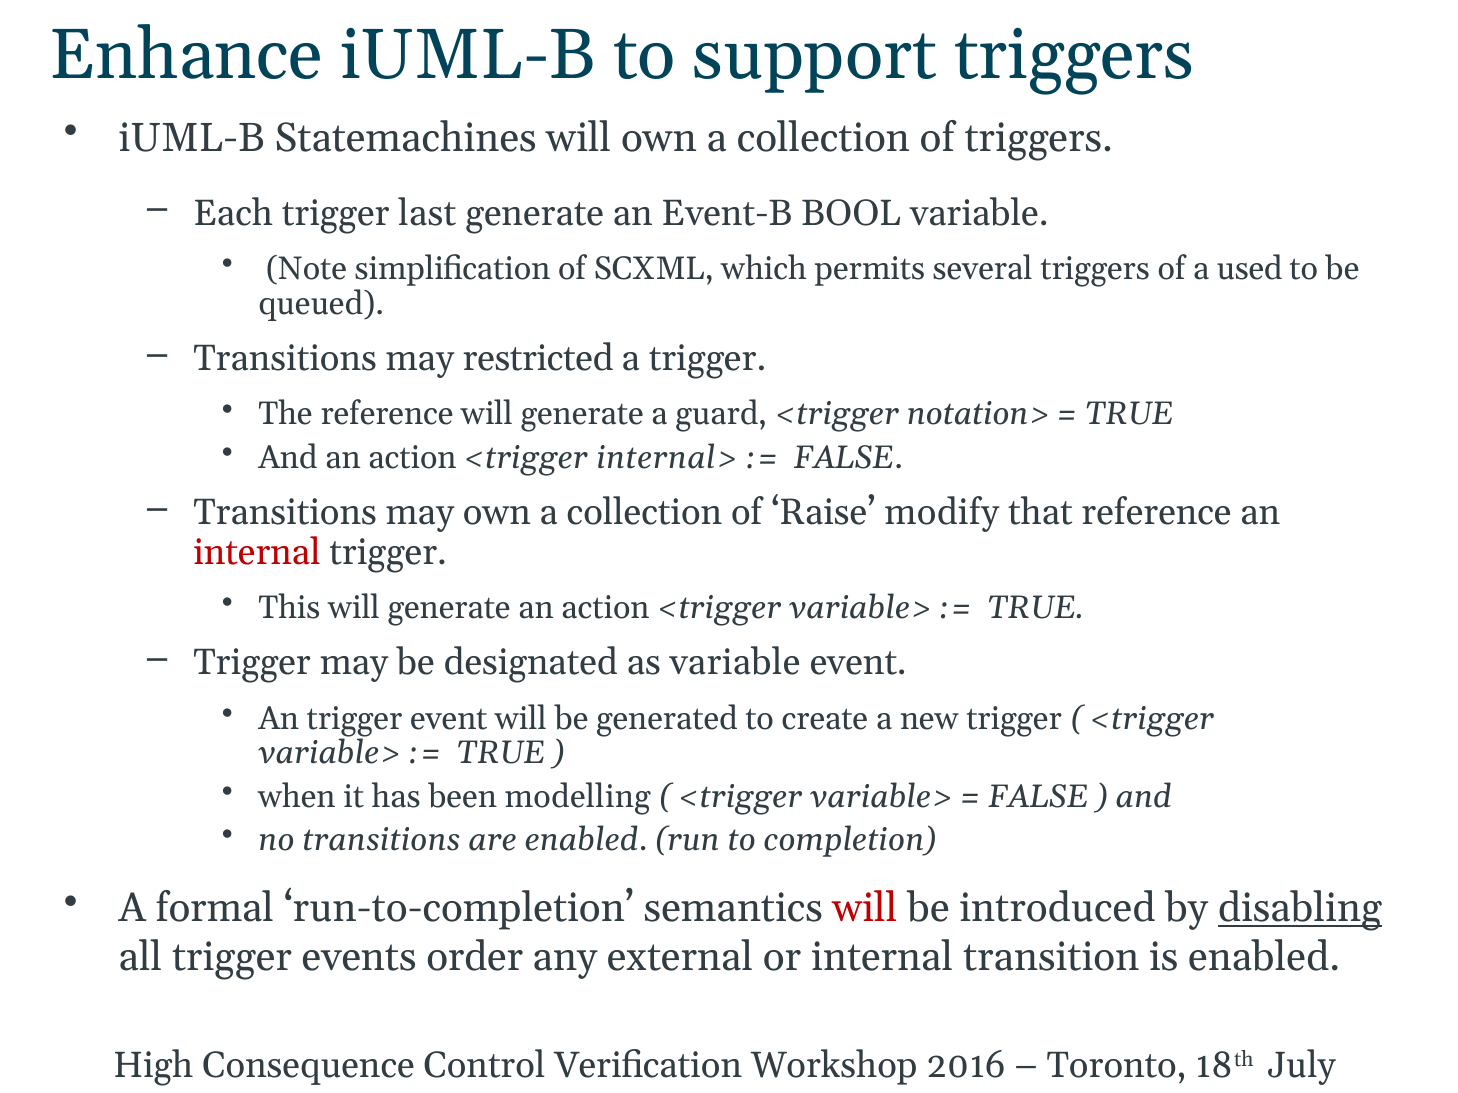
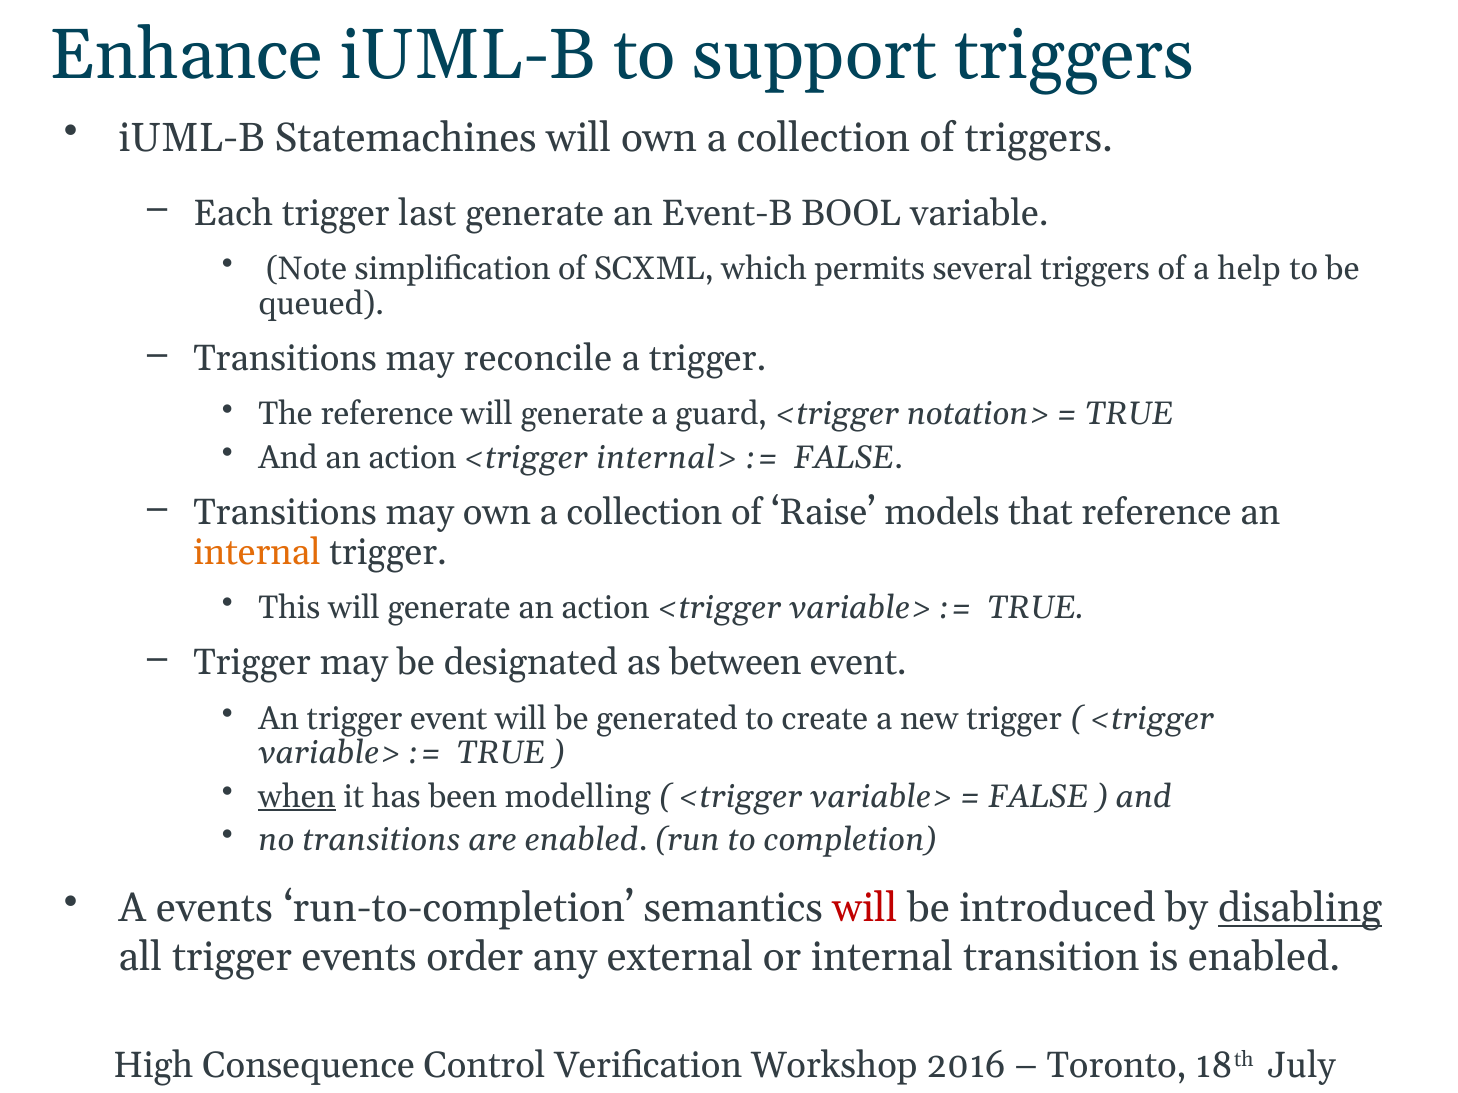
used: used -> help (1249, 269)
restricted: restricted -> reconcile (538, 359)
modify: modify -> models (942, 513)
internal colour: red -> orange (257, 552)
as variable: variable -> between (735, 663)
when underline: none -> present (297, 797)
A formal: formal -> events (214, 909)
